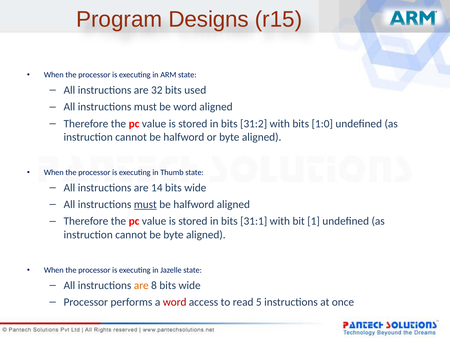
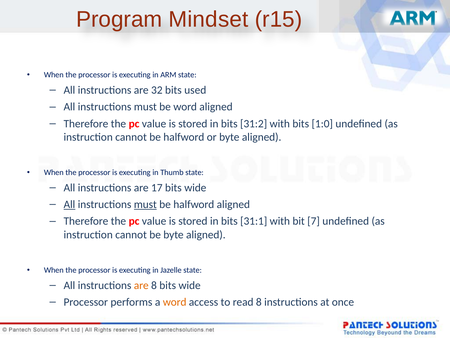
Designs: Designs -> Mindset (208, 19)
14: 14 -> 17 (157, 187)
All underline: none -> present (69, 204)
1: 1 -> 7 (314, 221)
word colour: red -> orange (175, 302)
read 5: 5 -> 8 (259, 302)
